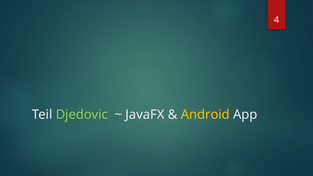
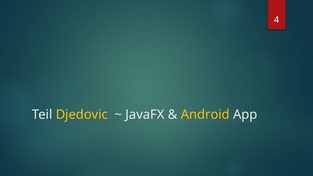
Djedovic colour: light green -> yellow (82, 115)
